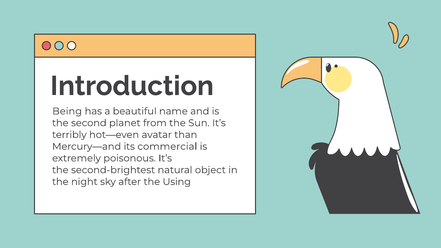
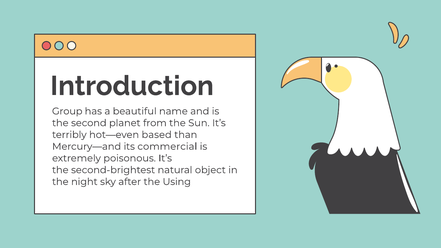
Being: Being -> Group (67, 111)
avatar: avatar -> based (157, 135)
